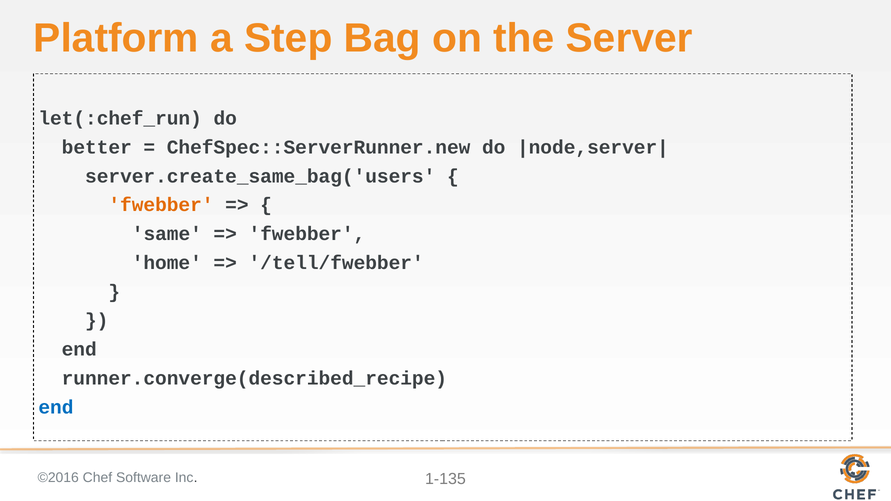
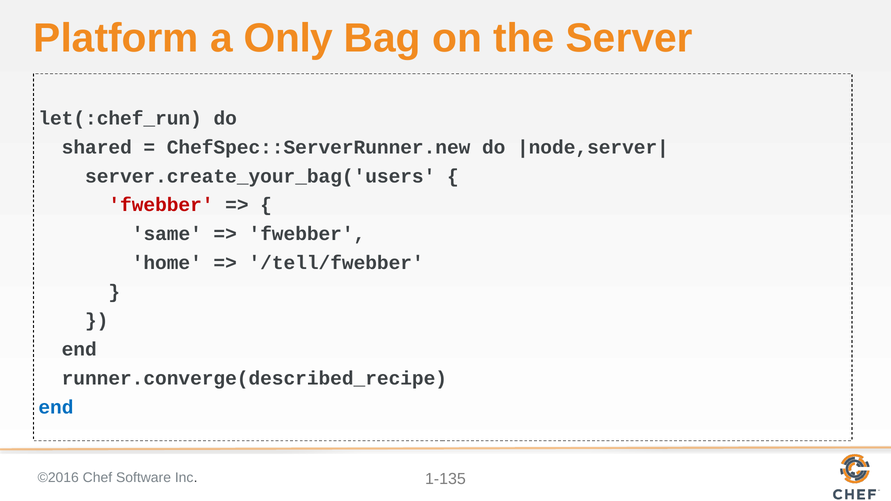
Step: Step -> Only (288, 39)
better: better -> shared (97, 147)
server.create_same_bag('users: server.create_same_bag('users -> server.create_your_bag('users (260, 176)
fwebber colour: orange -> red (161, 205)
